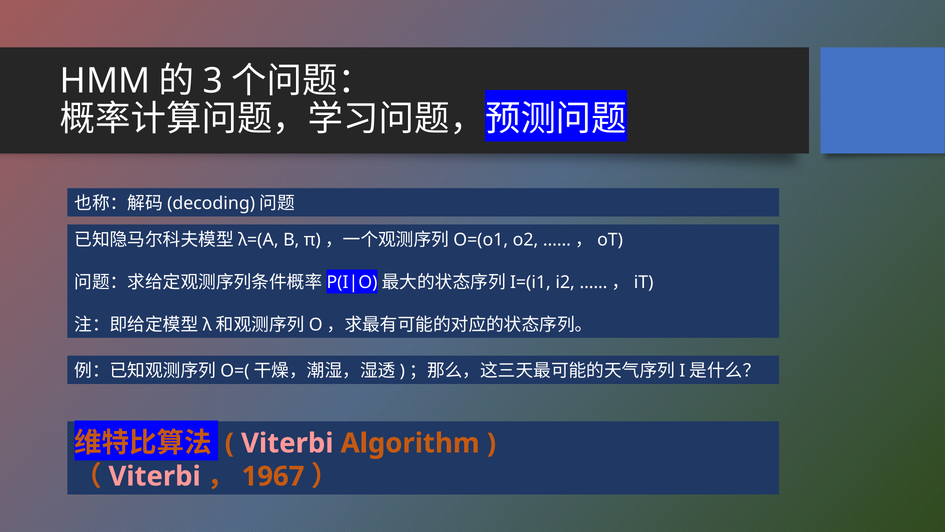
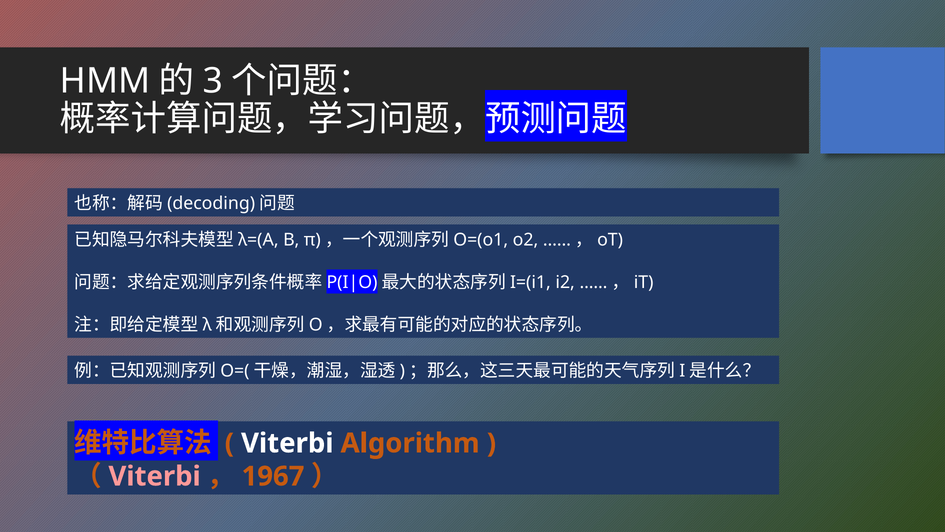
Viterbi colour: pink -> white (287, 443)
